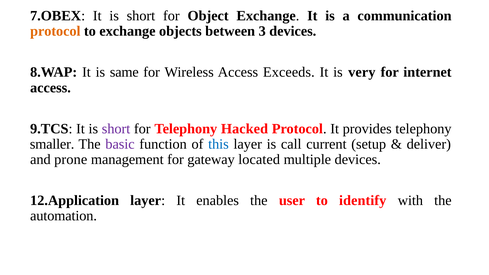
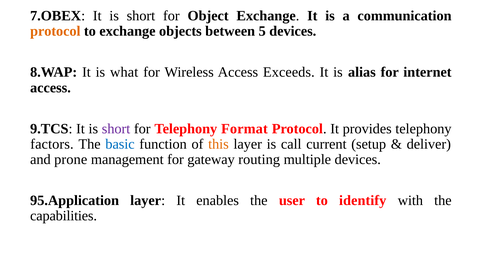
3: 3 -> 5 (262, 31)
same: same -> what (124, 72)
very: very -> alias (362, 72)
Hacked: Hacked -> Format (244, 129)
smaller: smaller -> factors (52, 144)
basic colour: purple -> blue (120, 144)
this colour: blue -> orange (218, 144)
located: located -> routing (259, 160)
12.Application: 12.Application -> 95.Application (75, 201)
automation: automation -> capabilities (64, 216)
